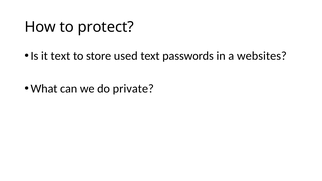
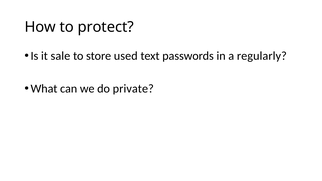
it text: text -> sale (60, 56)
websites: websites -> regularly (262, 56)
